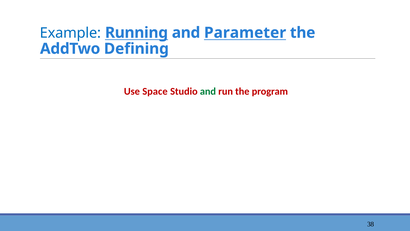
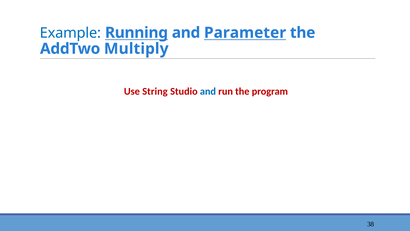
Defining: Defining -> Multiply (136, 49)
Space: Space -> String (155, 91)
and colour: green -> blue (208, 91)
